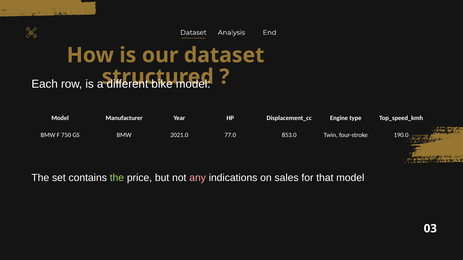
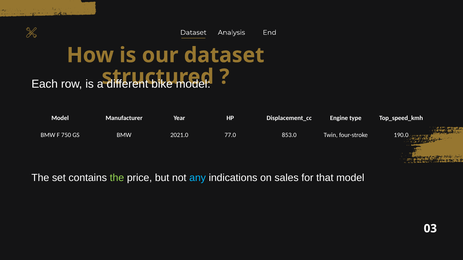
any colour: pink -> light blue (198, 178)
